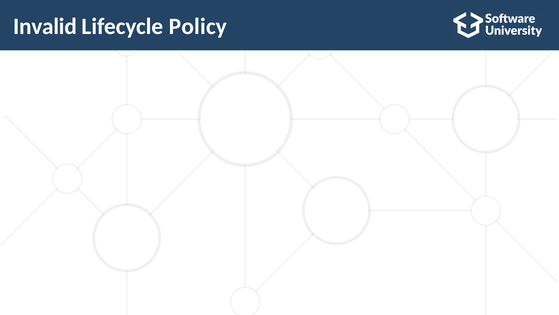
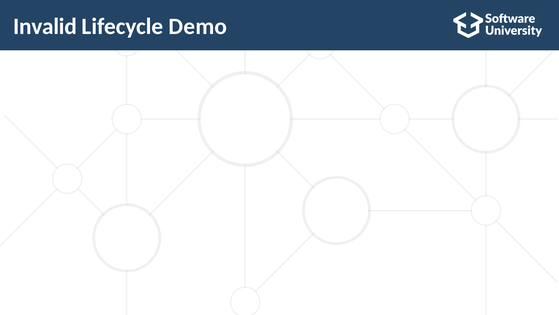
Policy: Policy -> Demo (198, 26)
